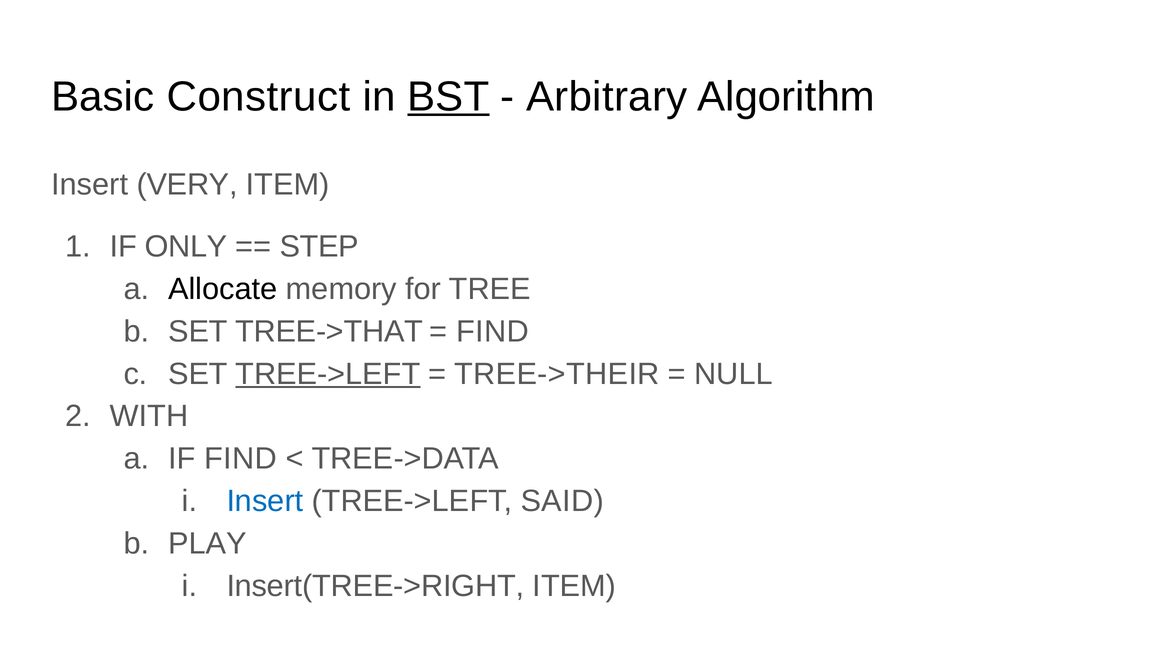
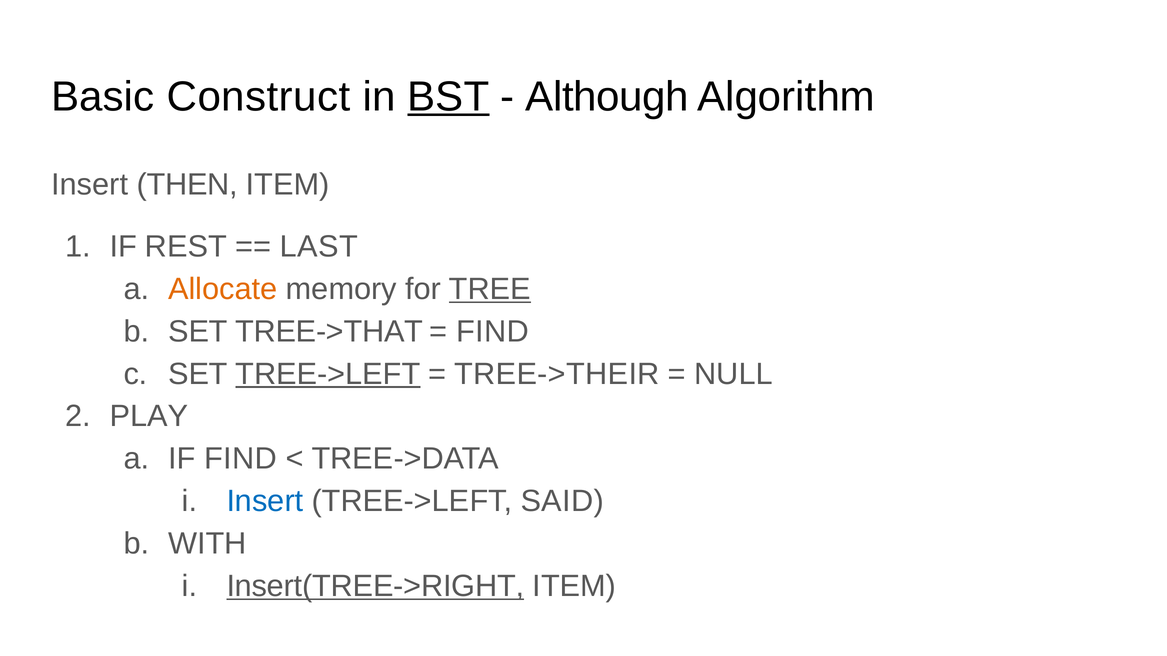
Arbitrary: Arbitrary -> Although (607, 97)
VERY: VERY -> THEN (187, 185)
ONLY: ONLY -> REST (186, 247)
STEP: STEP -> LAST (319, 247)
Allocate colour: black -> orange (223, 289)
TREE underline: none -> present (490, 289)
WITH: WITH -> PLAY (149, 417)
PLAY: PLAY -> WITH (207, 544)
Insert(TREE->RIGHT underline: none -> present (375, 586)
